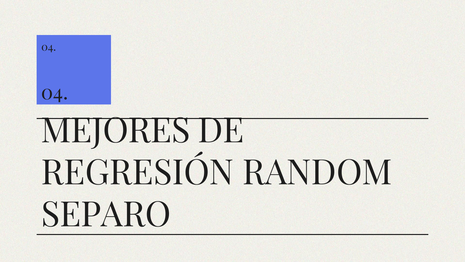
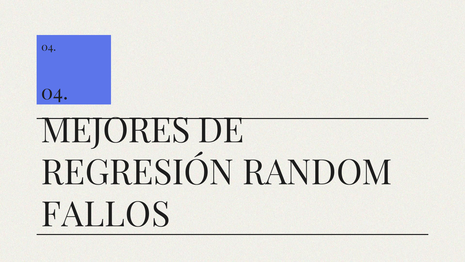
SEPARO: SEPARO -> FALLOS (106, 215)
